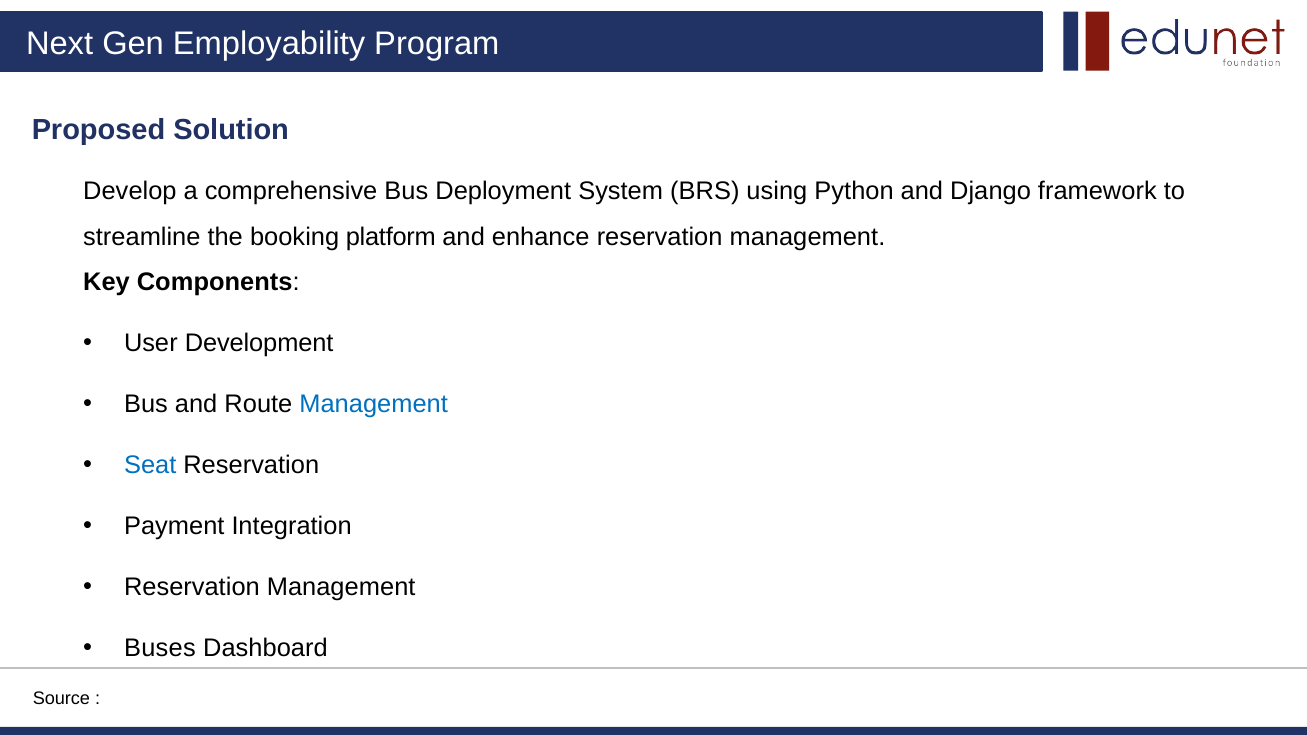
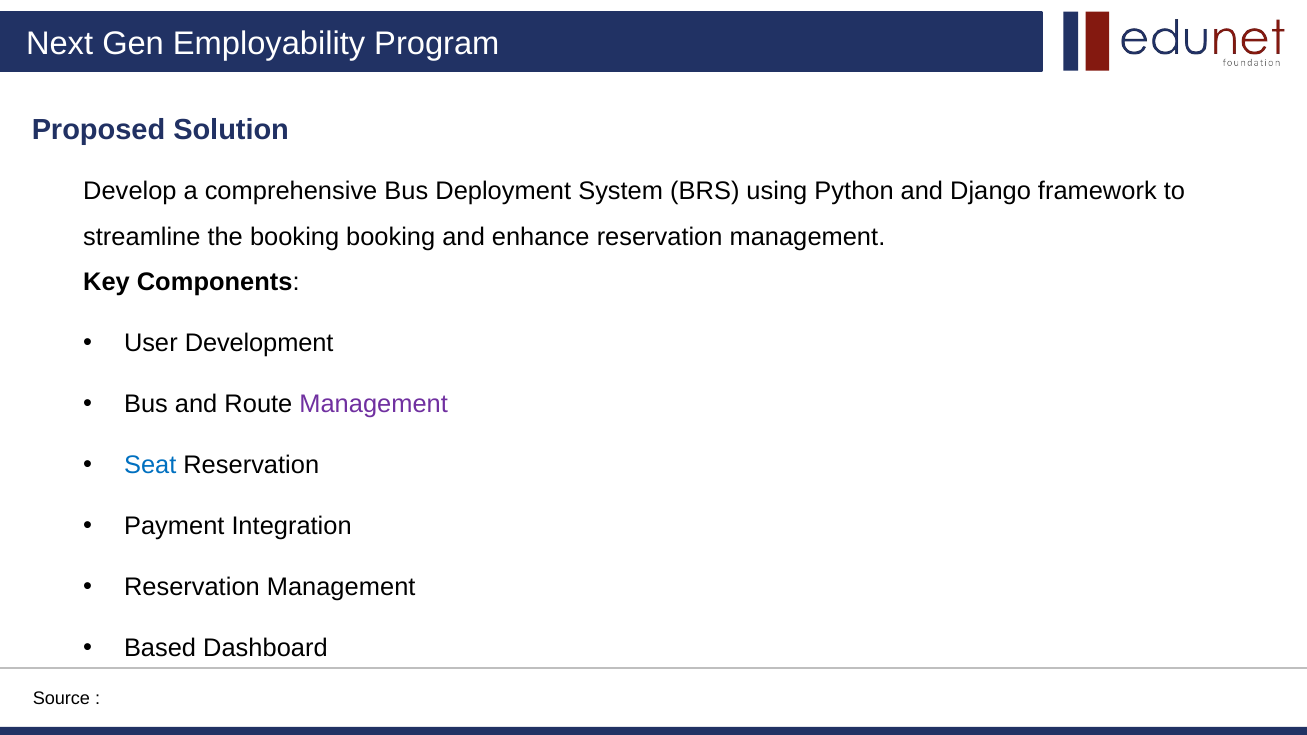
booking platform: platform -> booking (391, 237)
Management colour: blue -> purple (374, 405)
Buses: Buses -> Based (160, 649)
